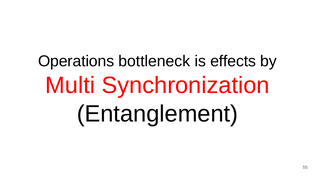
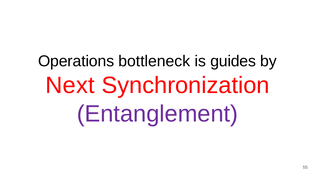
effects: effects -> guides (233, 61)
Multi: Multi -> Next (70, 86)
Entanglement colour: black -> purple (157, 114)
